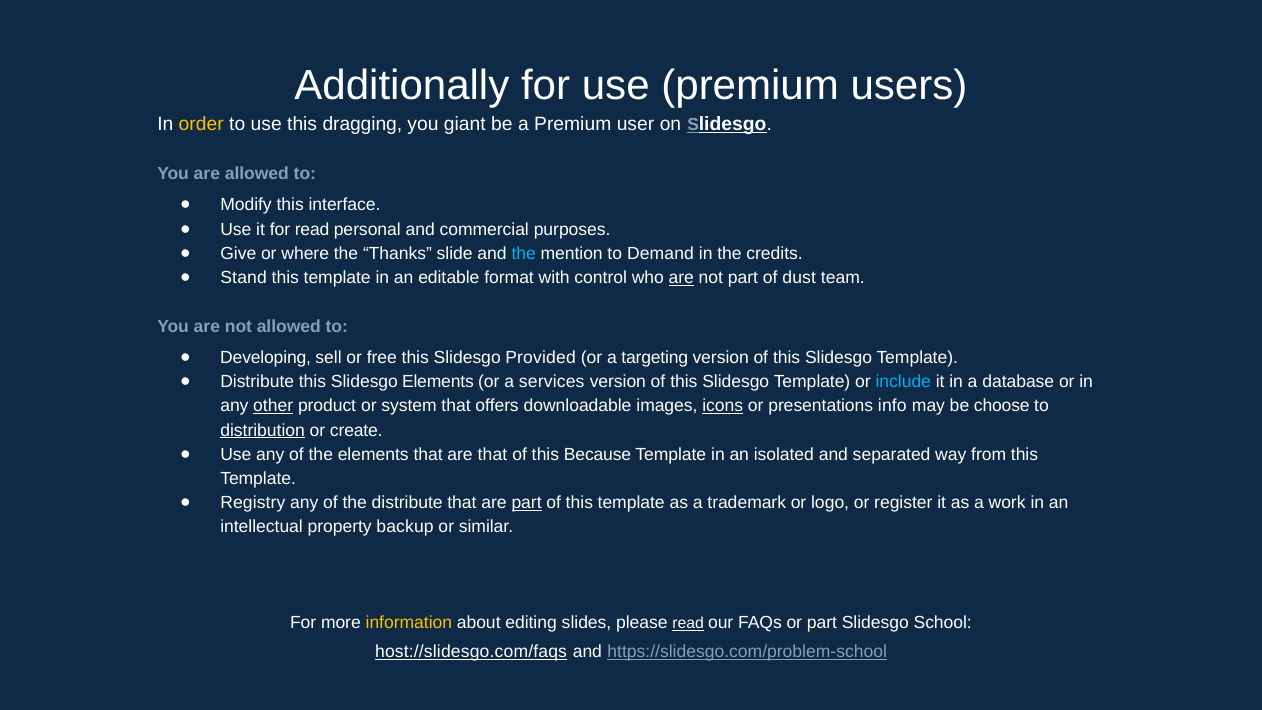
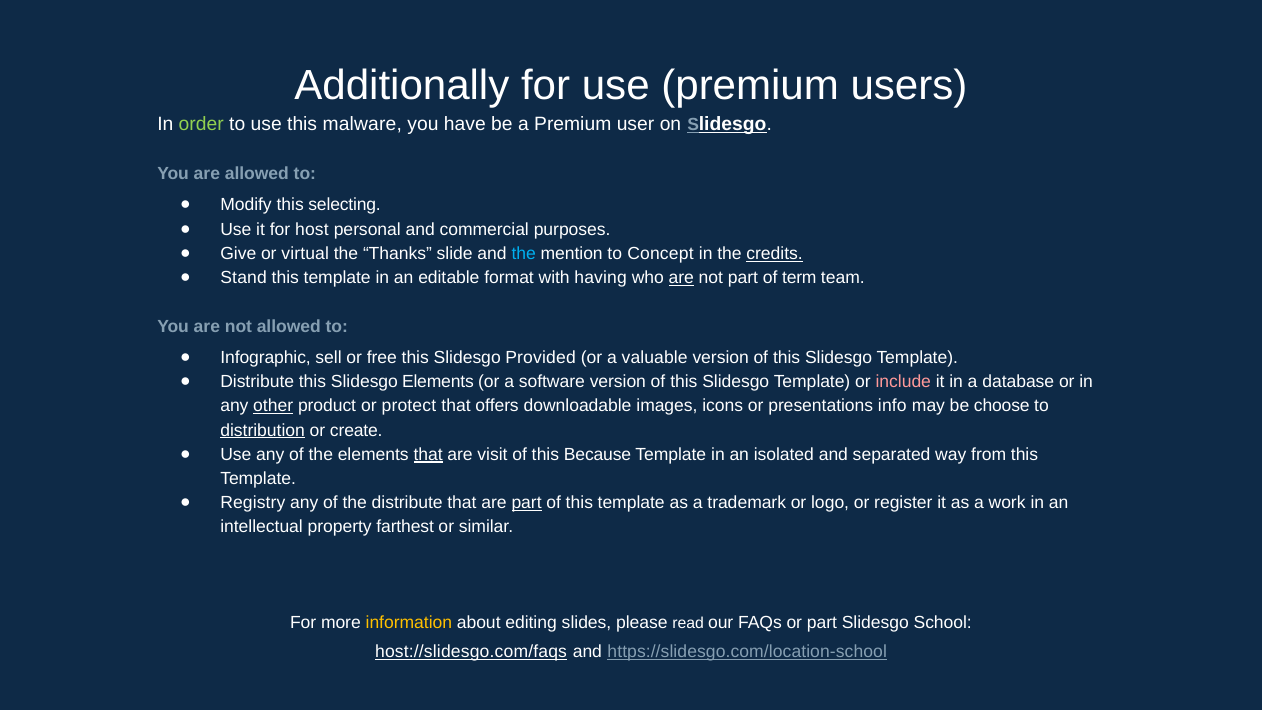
order colour: yellow -> light green (201, 124)
dragging: dragging -> malware (362, 124)
giant: giant -> have (465, 124)
interface: interface -> selecting (345, 205)
for read: read -> host (312, 229)
where: where -> virtual (305, 253)
Demand: Demand -> Concept (660, 253)
credits underline: none -> present (775, 253)
control: control -> having (601, 278)
dust: dust -> term (799, 278)
Developing: Developing -> Infographic (266, 358)
targeting: targeting -> valuable (655, 358)
services: services -> software (552, 382)
include colour: light blue -> pink (903, 382)
system: system -> protect (409, 406)
icons underline: present -> none (723, 406)
that underline: none -> present (428, 454)
are that: that -> visit (493, 454)
backup: backup -> farthest (405, 527)
read underline: present -> none (688, 624)
https://slidesgo.com/problem-school: https://slidesgo.com/problem-school -> https://slidesgo.com/location-school (747, 651)
